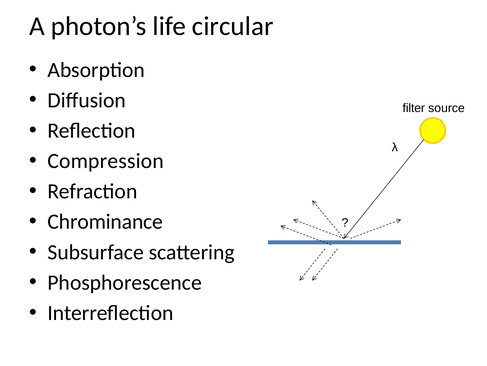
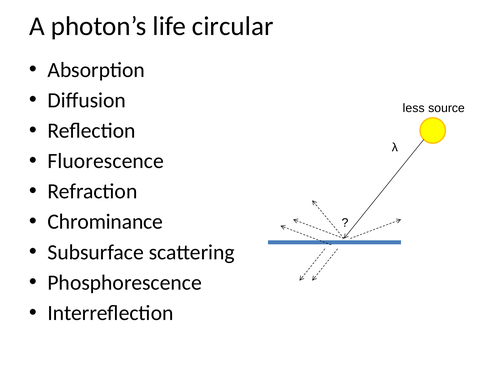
filter: filter -> less (414, 108)
Compression: Compression -> Fluorescence (106, 161)
